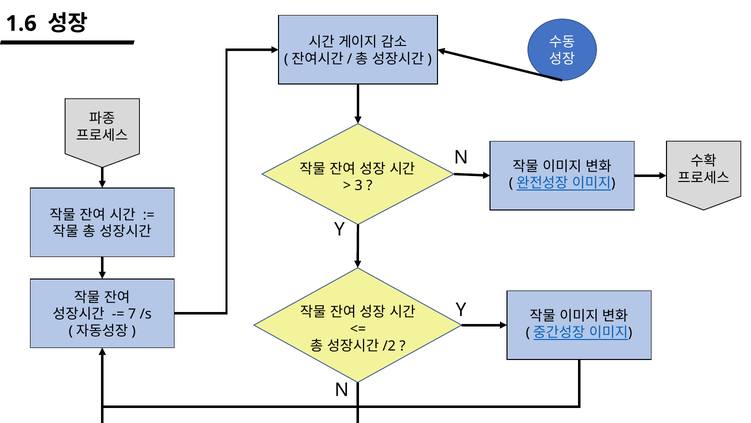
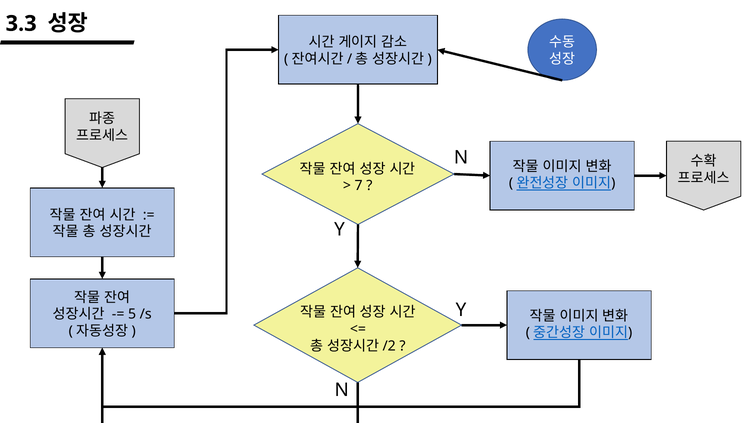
1.6: 1.6 -> 3.3 (21, 24)
3: 3 -> 7 (359, 186)
7: 7 -> 5 (132, 314)
